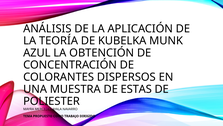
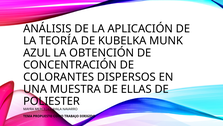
ESTAS: ESTAS -> ELLAS (136, 89)
